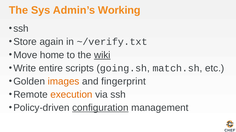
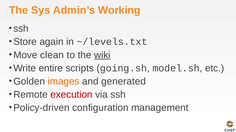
~/verify.txt: ~/verify.txt -> ~/levels.txt (112, 42)
home: home -> clean (52, 55)
match.sh: match.sh -> model.sh (176, 69)
fingerprint: fingerprint -> generated (124, 82)
execution colour: orange -> red (71, 95)
configuration underline: present -> none (100, 108)
